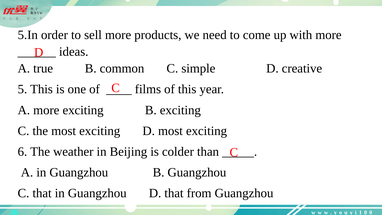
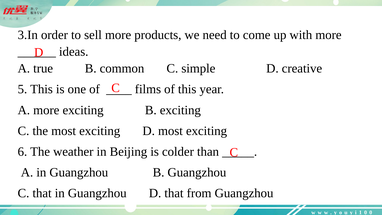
5.In: 5.In -> 3.In (28, 35)
